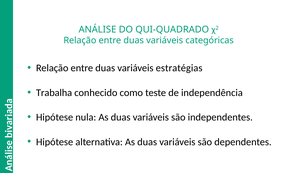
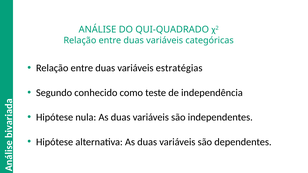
Trabalha: Trabalha -> Segundo (54, 93)
